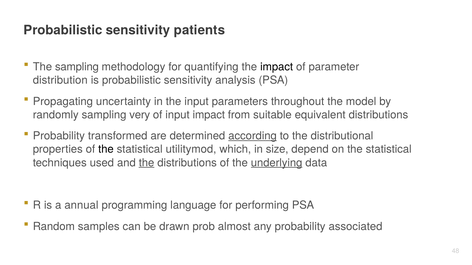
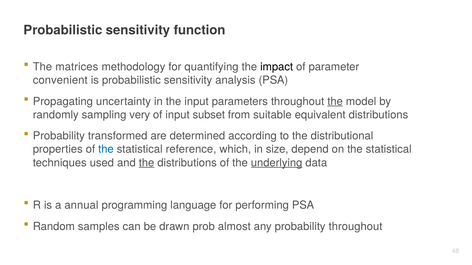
patients: patients -> function (200, 30)
The sampling: sampling -> matrices (77, 67)
distribution: distribution -> convenient (60, 80)
the underline: none -> present (335, 102)
input impact: impact -> subset (209, 115)
according underline: present -> none (253, 136)
the colour: black -> blue (106, 150)
utilitymod: utilitymod -> reference (191, 150)
probability associated: associated -> throughout (356, 227)
